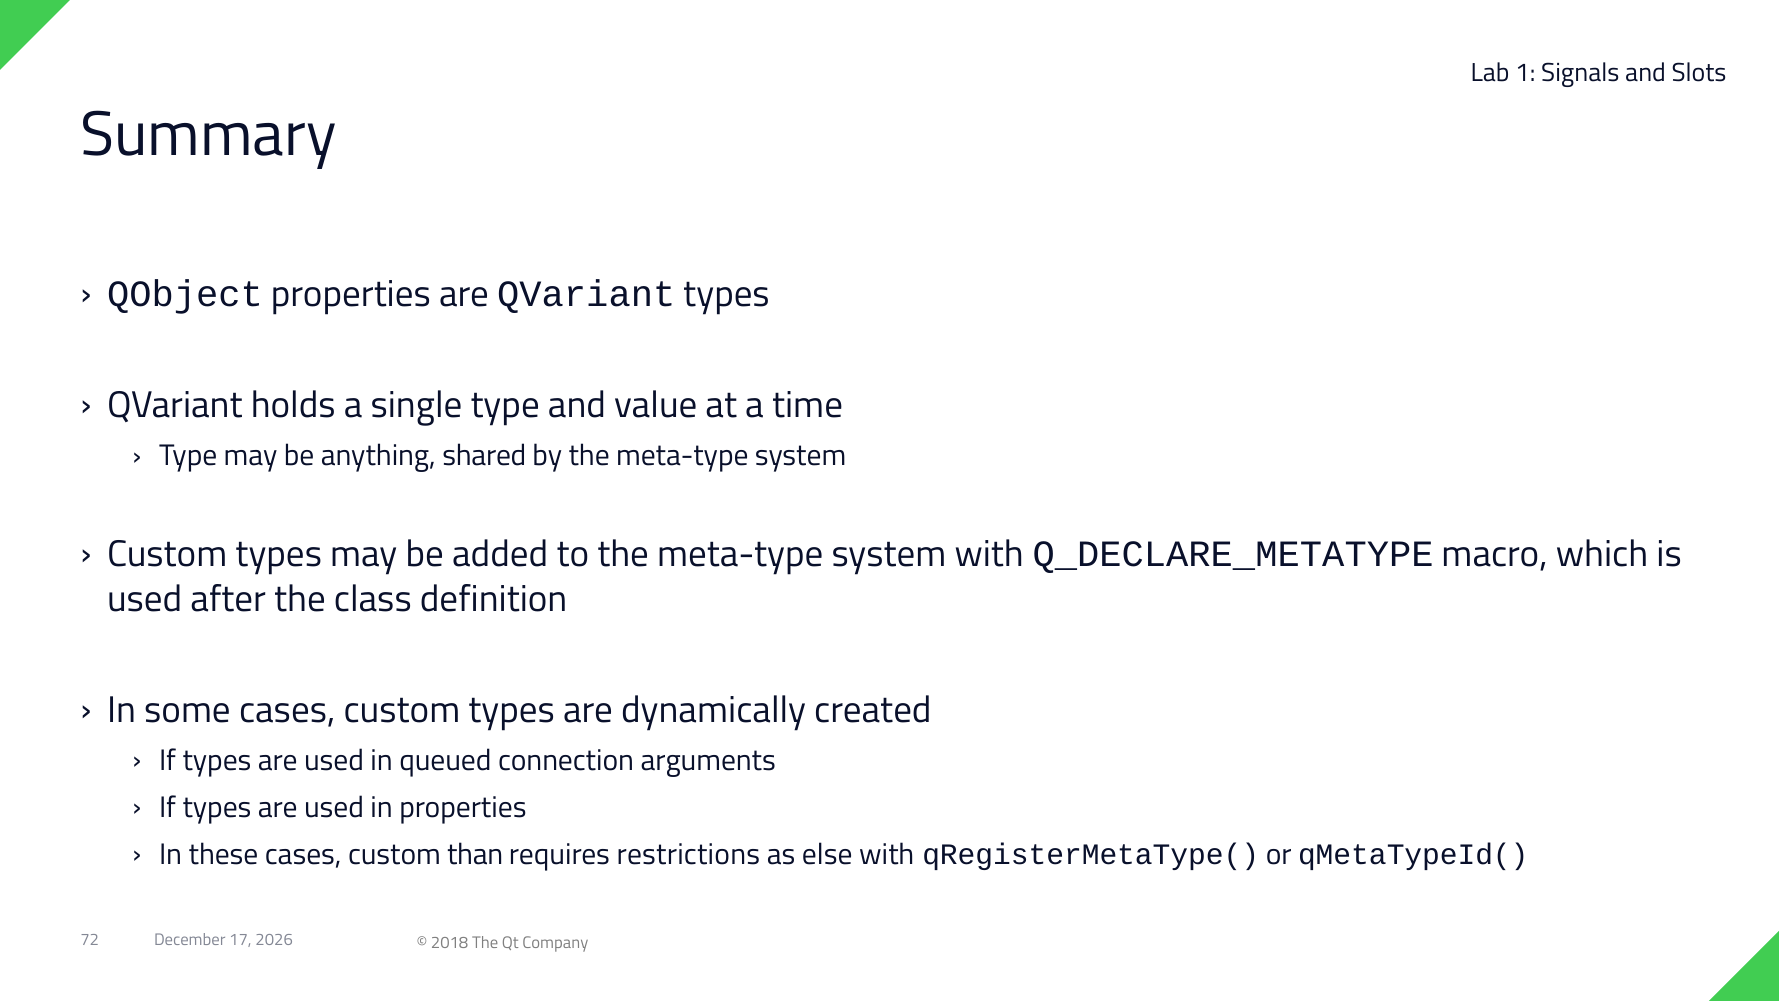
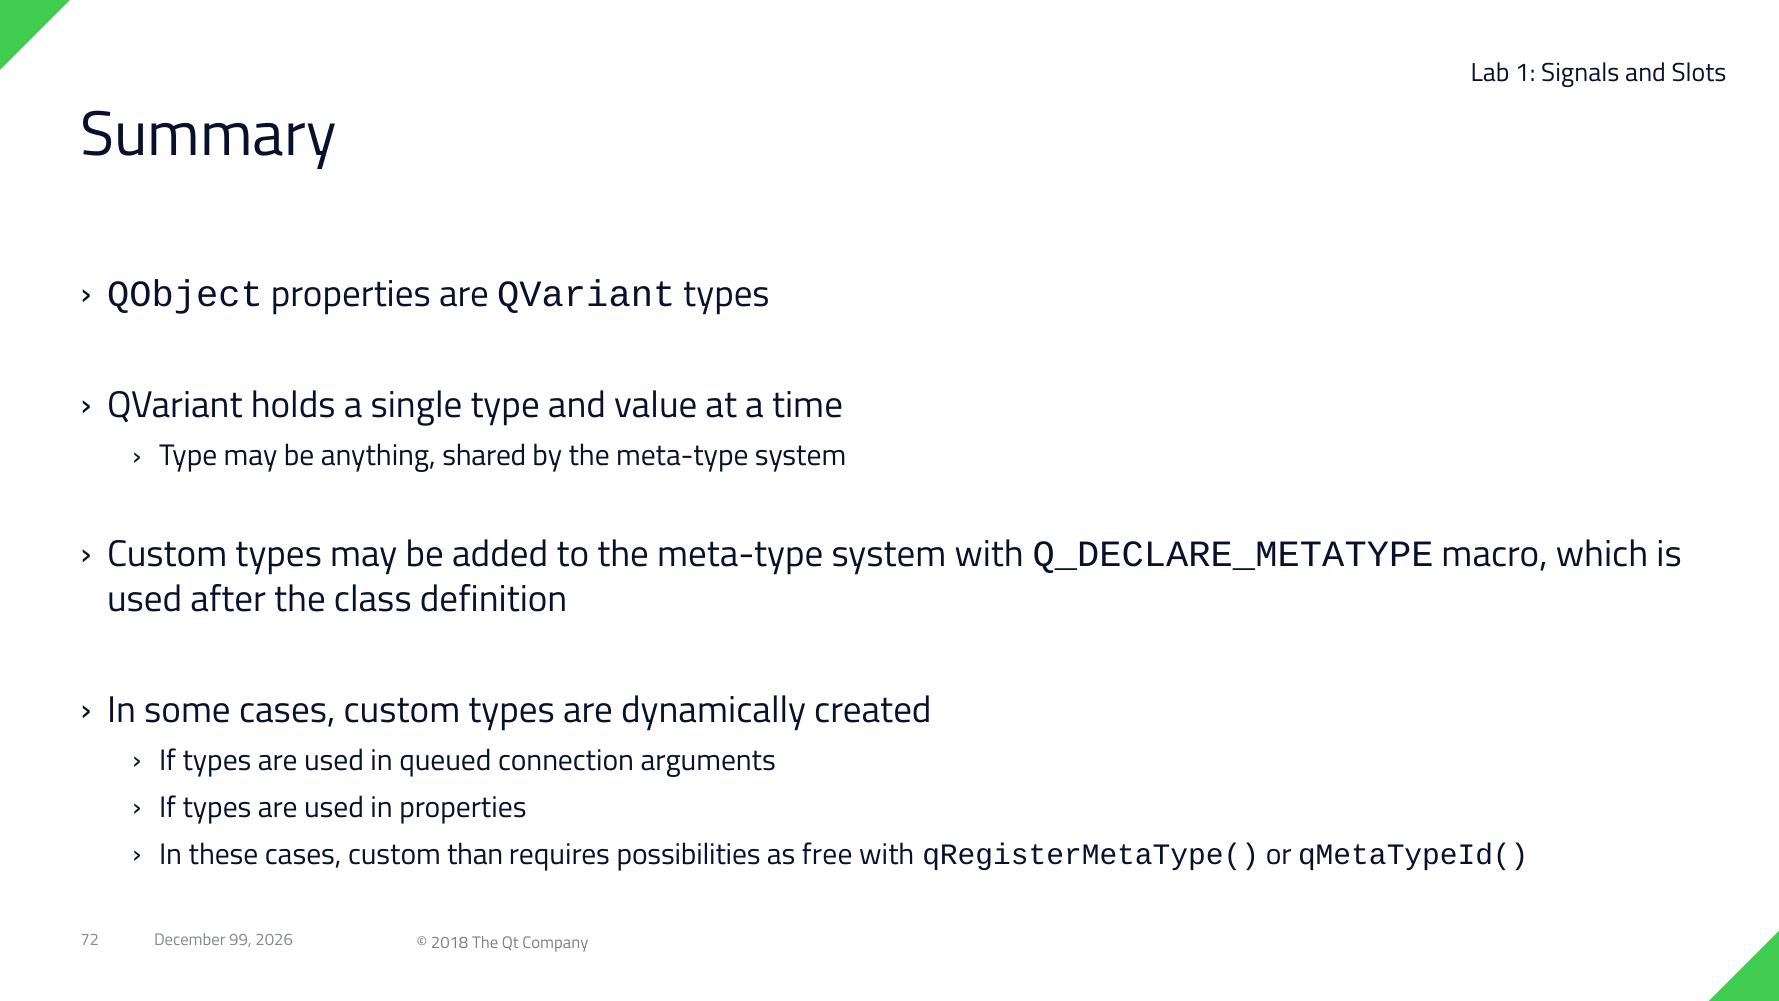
restrictions: restrictions -> possibilities (689, 854)
else: else -> free (827, 854)
17: 17 -> 99 (240, 940)
